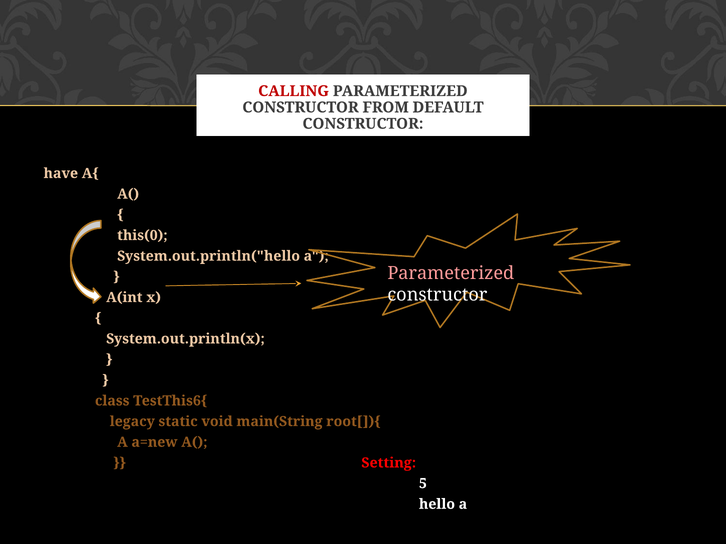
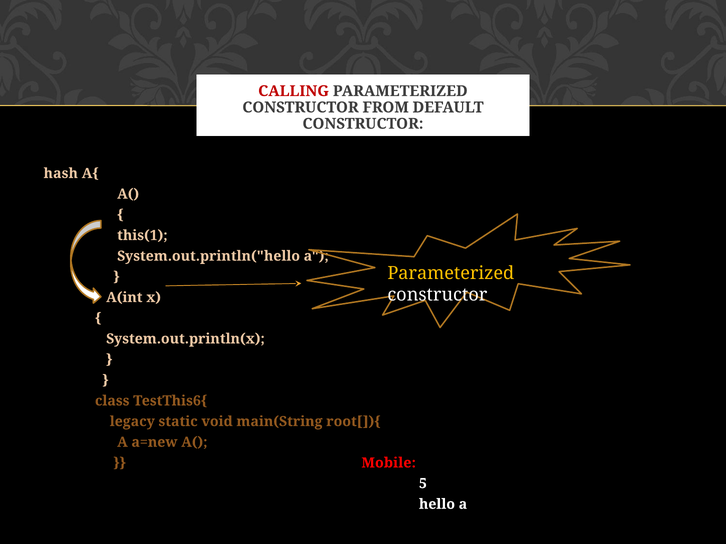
have: have -> hash (61, 174)
this(0: this(0 -> this(1 (142, 236)
Parameterized colour: pink -> yellow (451, 273)
Setting: Setting -> Mobile (389, 463)
